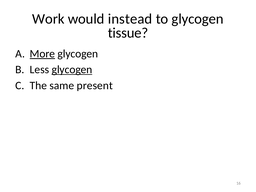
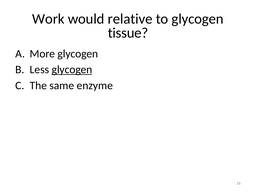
instead: instead -> relative (130, 19)
More underline: present -> none (42, 54)
present: present -> enzyme (95, 86)
